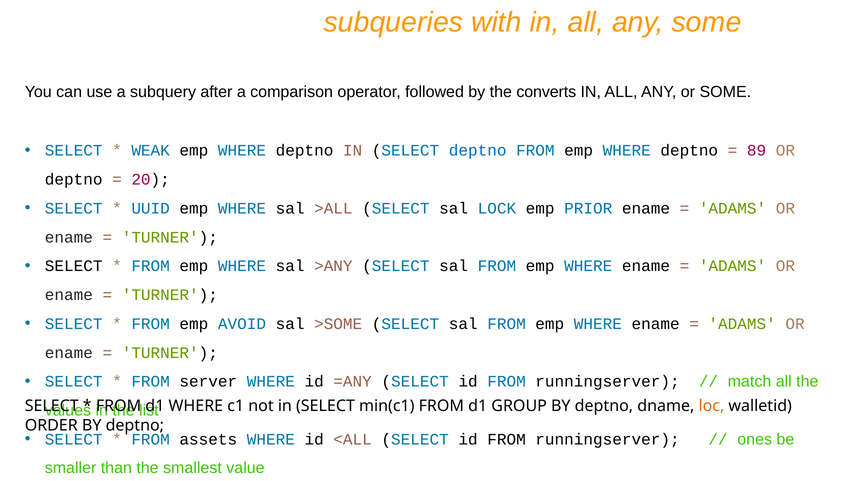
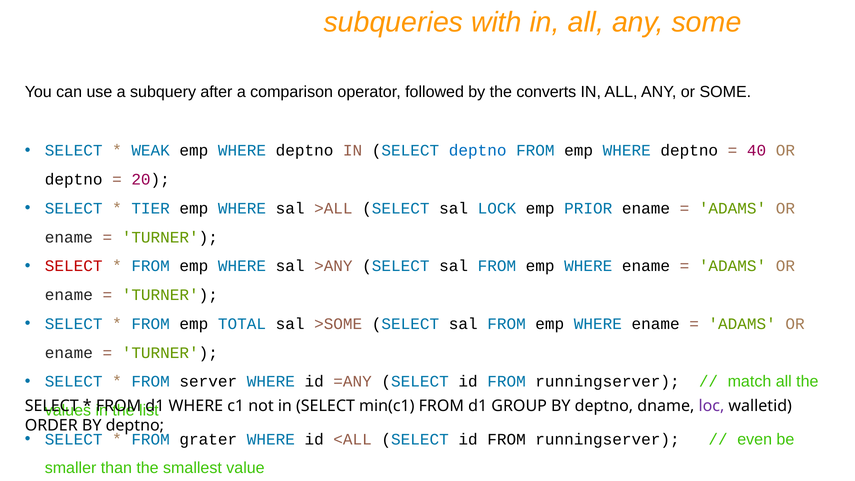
89: 89 -> 40 (757, 151)
UUID: UUID -> TIER (151, 208)
SELECT colour: black -> red (74, 266)
AVOID: AVOID -> TOTAL (242, 324)
loc colour: orange -> purple (711, 406)
assets: assets -> grater (208, 439)
ones: ones -> even (755, 439)
